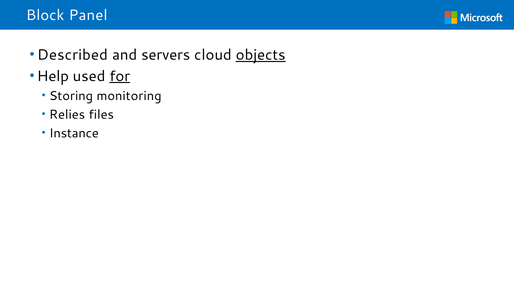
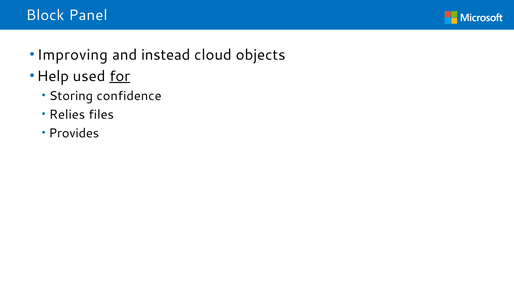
Described: Described -> Improving (72, 55)
servers: servers -> instead (166, 55)
objects underline: present -> none (261, 55)
monitoring: monitoring -> confidence (129, 96)
Instance: Instance -> Provides (74, 133)
